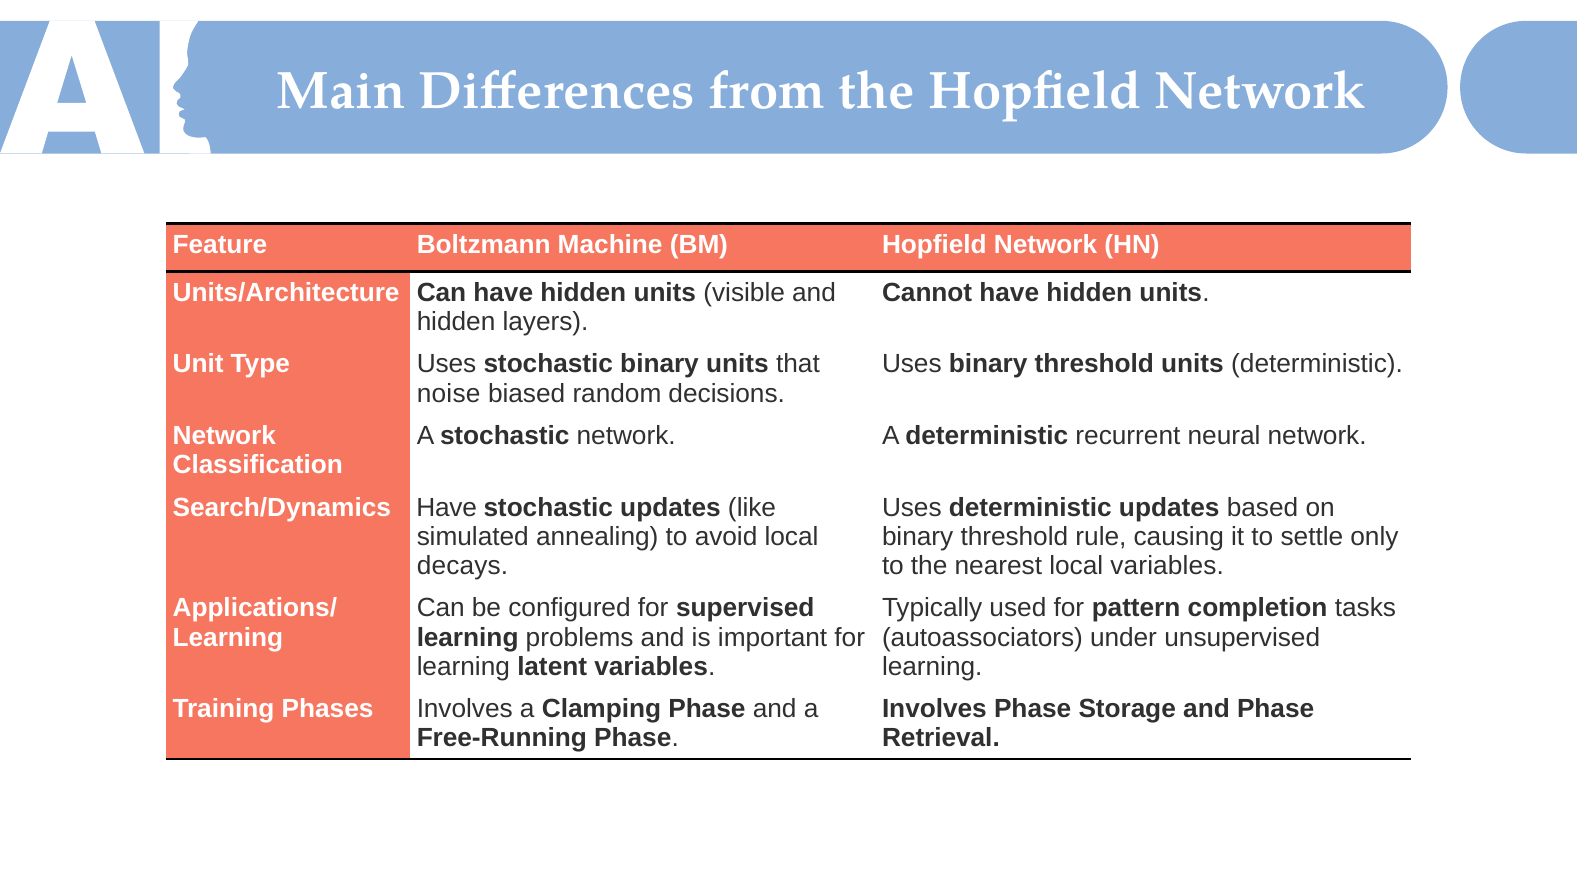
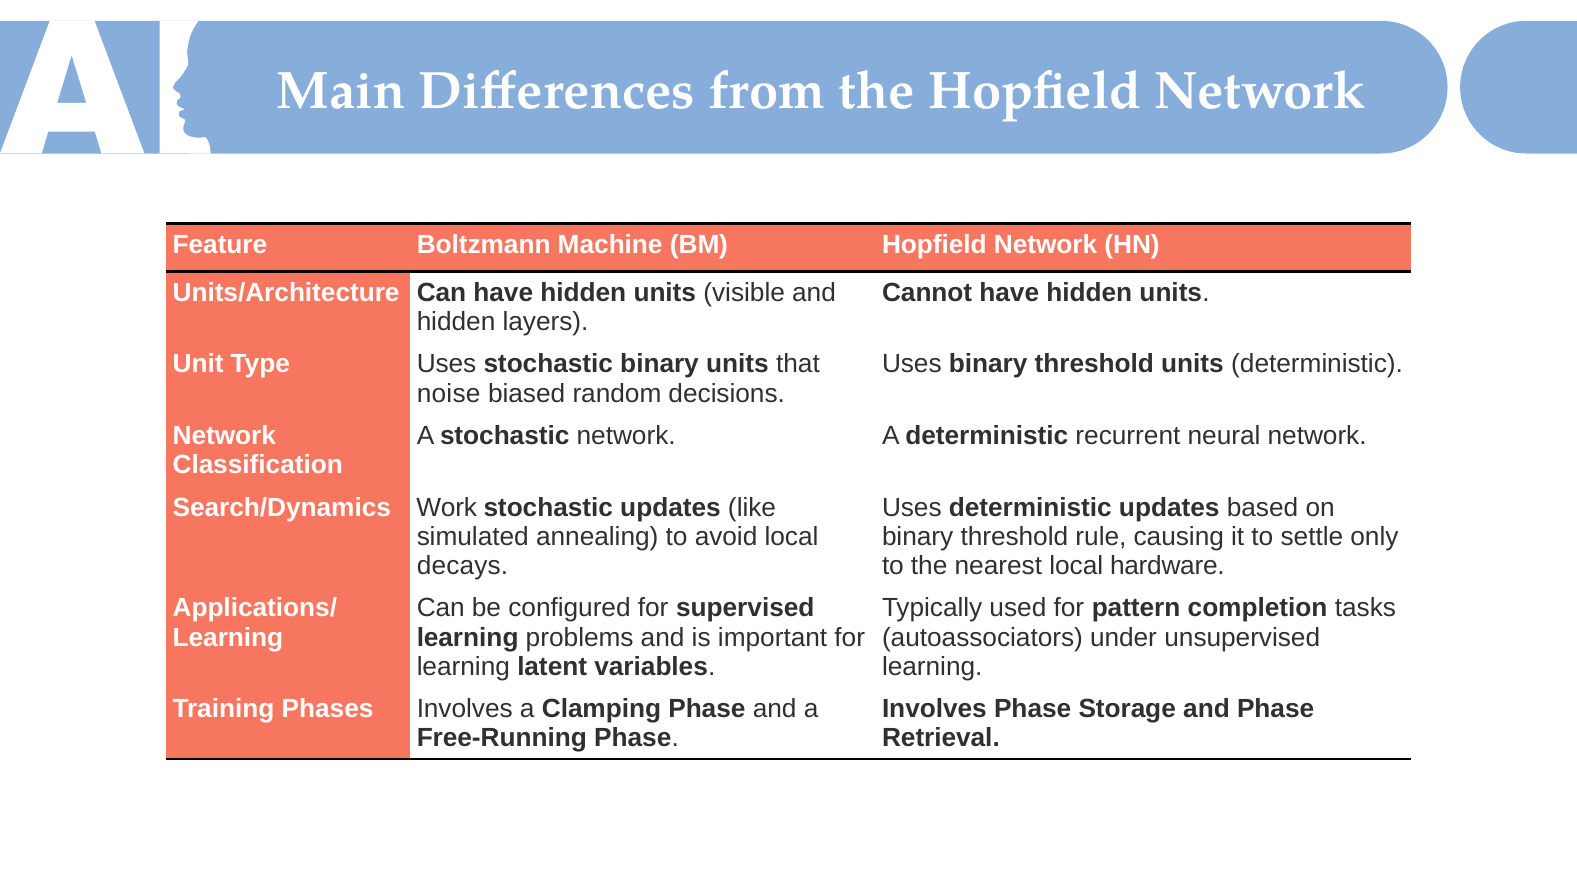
Search/Dynamics Have: Have -> Work (447, 507)
local variables: variables -> hardware (1167, 566)
